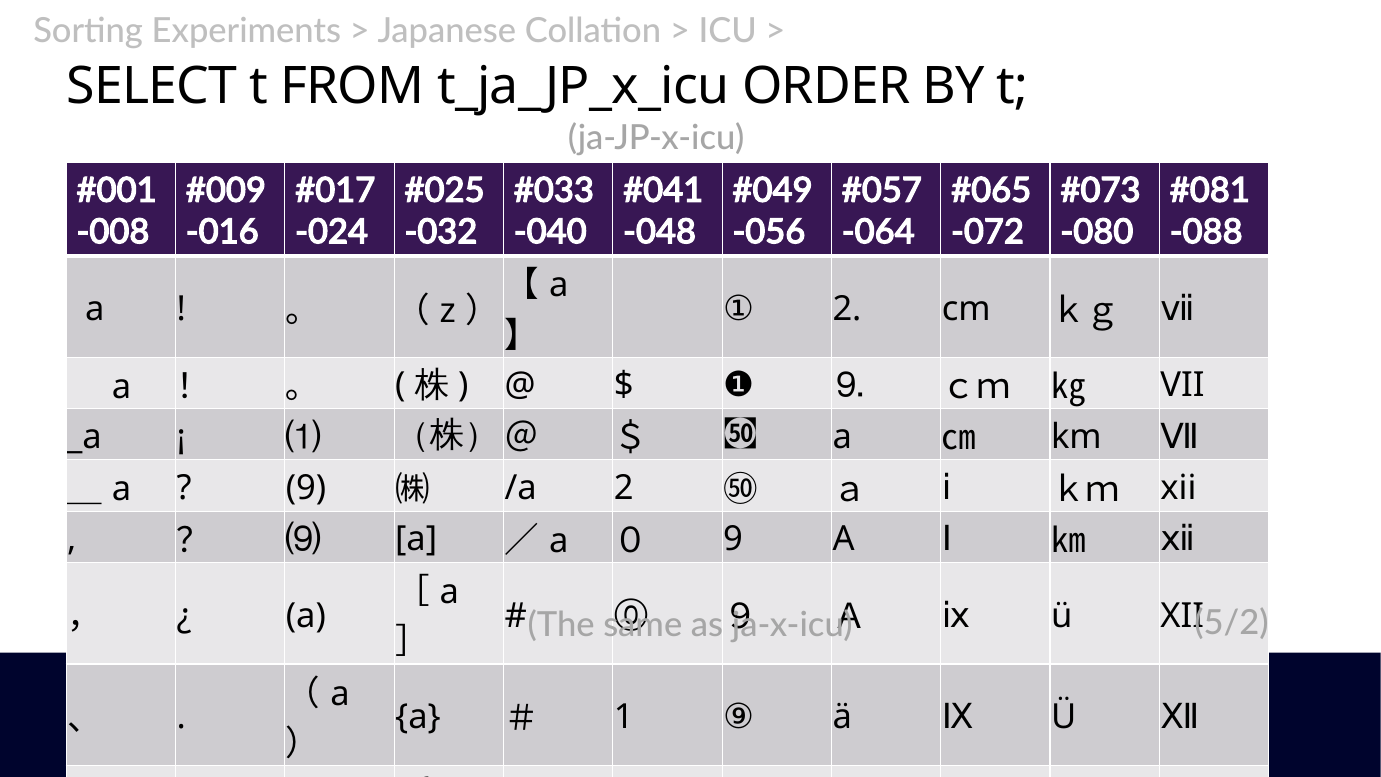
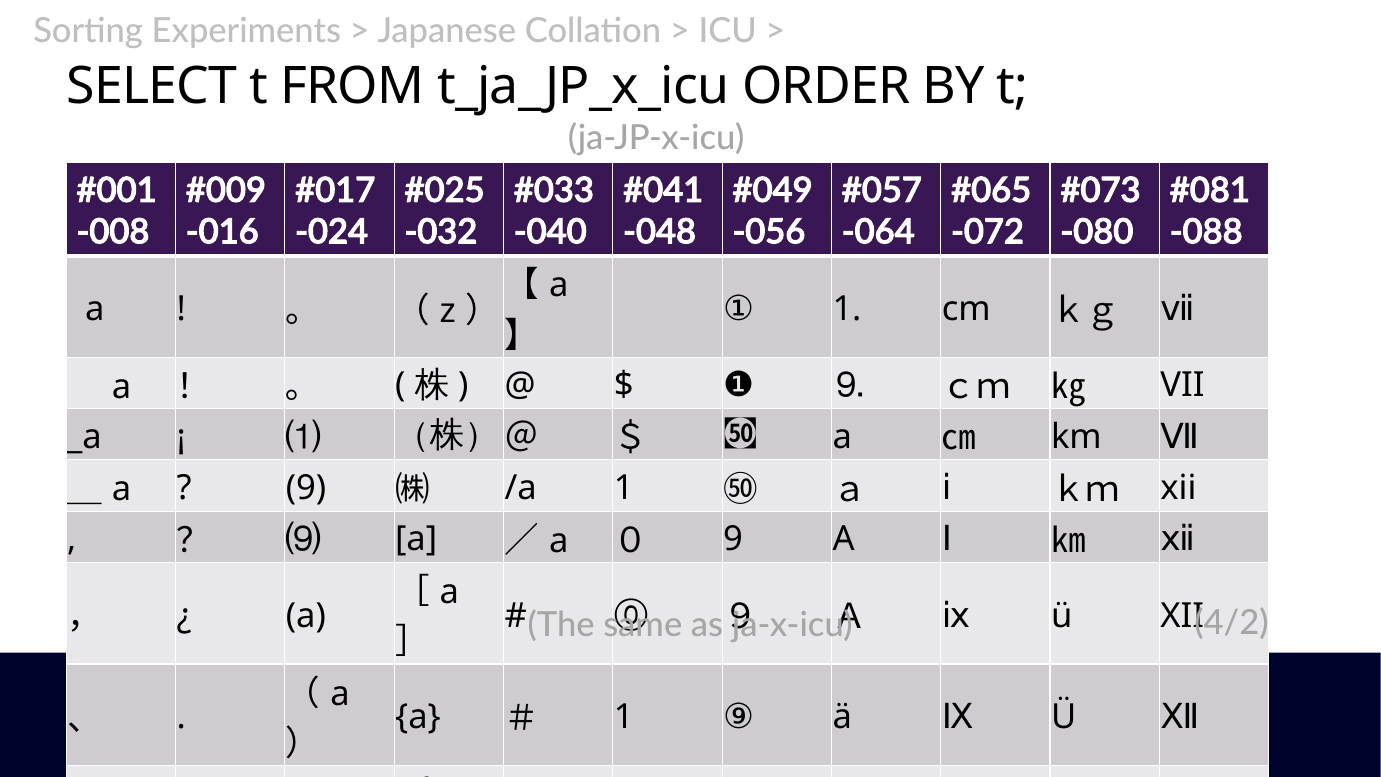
① 2: 2 -> 1 (847, 309)
/a 2: 2 -> 1 (624, 488)
5/2: 5/2 -> 4/2 (1232, 623)
